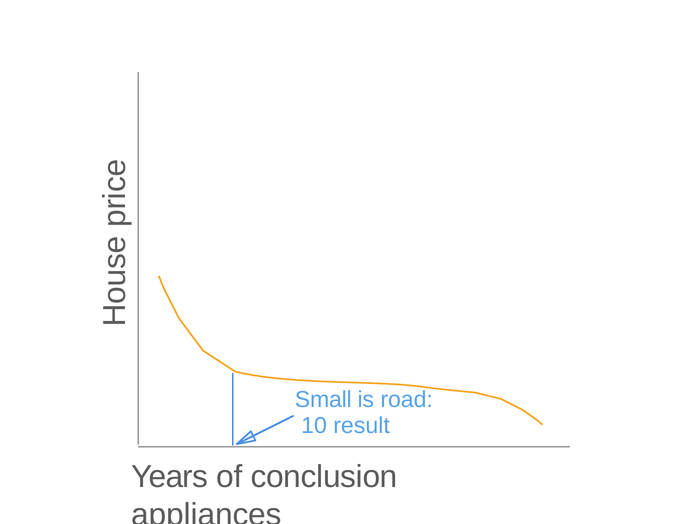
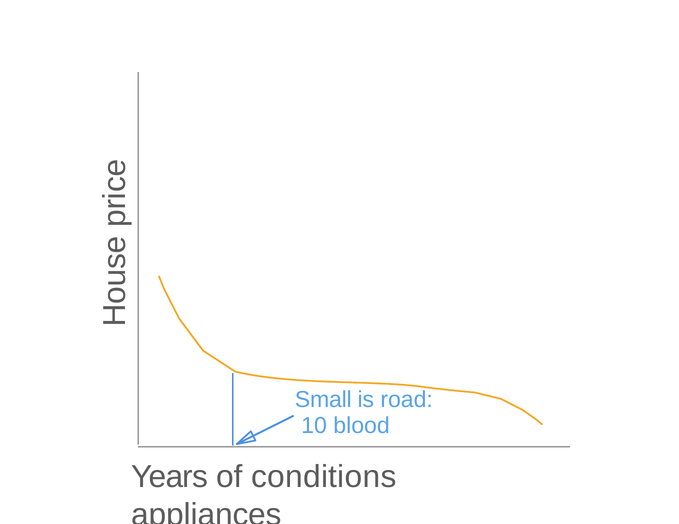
result: result -> blood (362, 426)
conclusion: conclusion -> conditions (324, 477)
